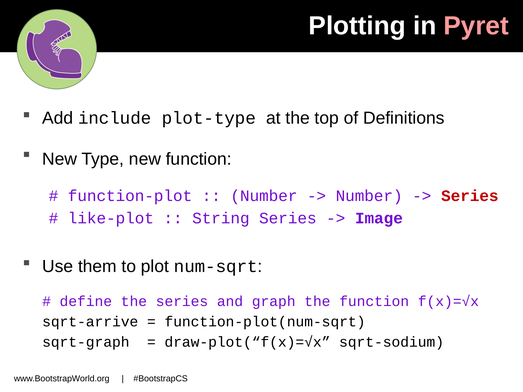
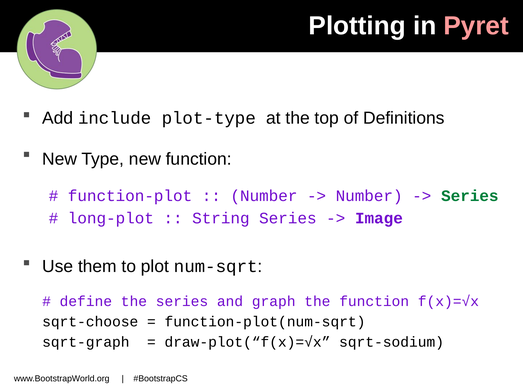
Series colour: red -> green (470, 196)
like-plot: like-plot -> long-plot (111, 218)
sqrt-arrive: sqrt-arrive -> sqrt-choose (90, 322)
